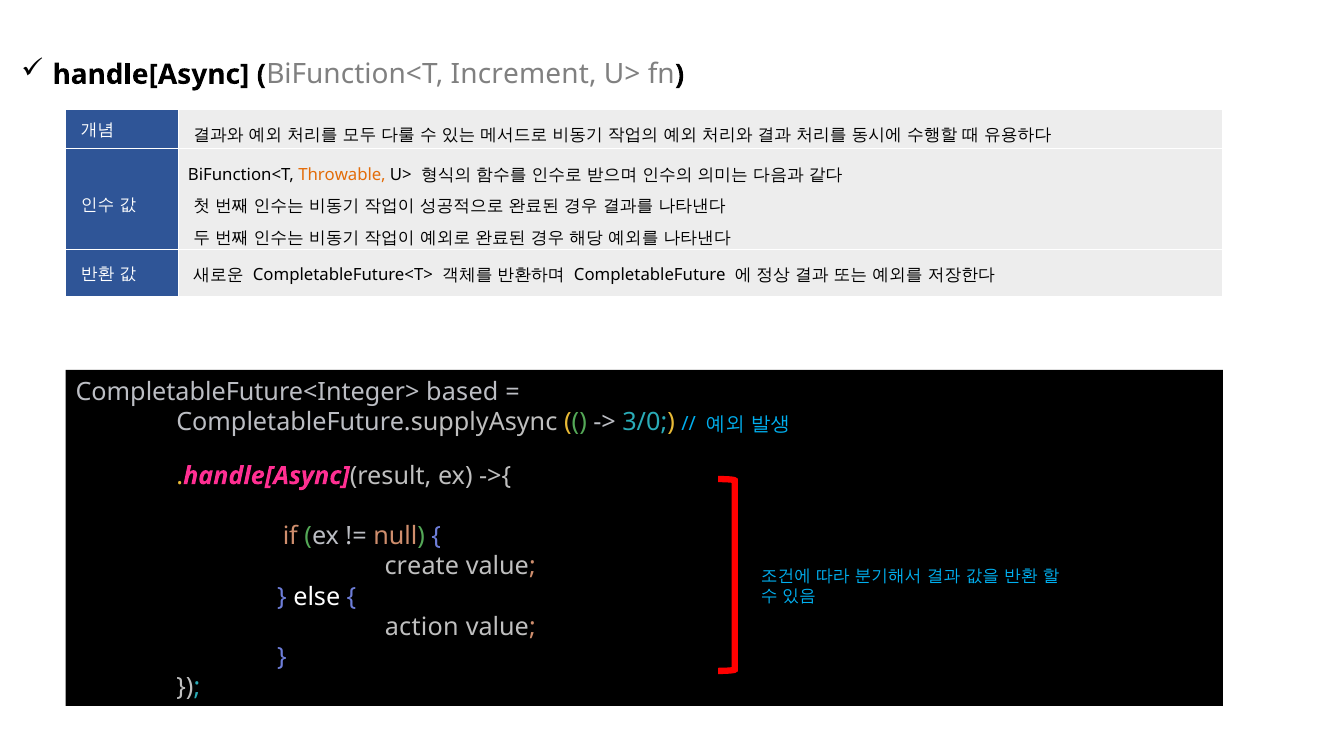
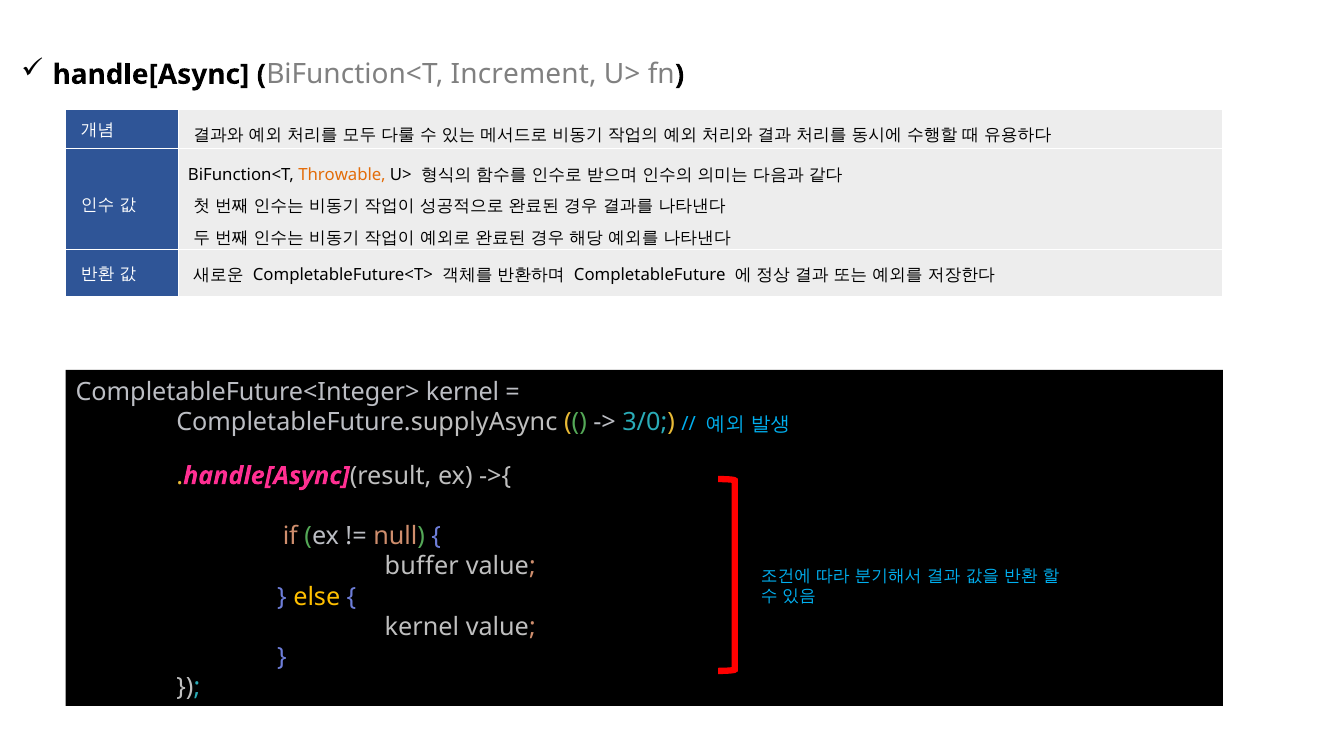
CompletableFuture<Integer> based: based -> kernel (462, 392)
create: create -> buffer (422, 567)
else colour: white -> yellow (317, 597)
action: action -> kernel (422, 627)
